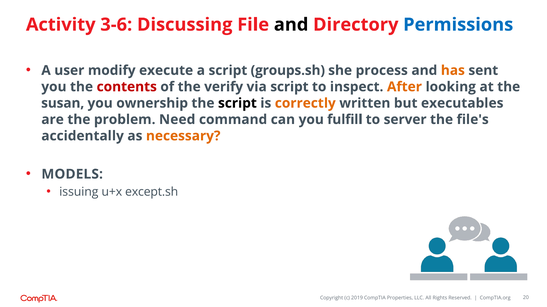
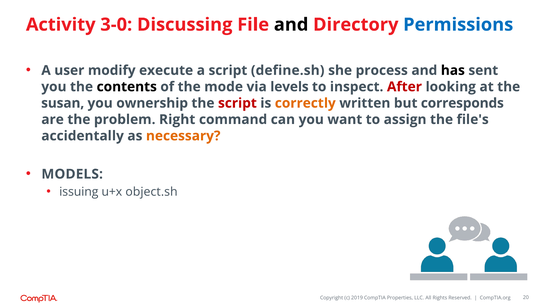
3-6: 3-6 -> 3-0 (116, 25)
groups.sh: groups.sh -> define.sh (288, 71)
has colour: orange -> black (453, 71)
contents colour: red -> black (127, 87)
verify: verify -> mode (224, 87)
via script: script -> levels (289, 87)
After colour: orange -> red (404, 87)
script colour: black -> red (237, 103)
executables: executables -> corresponds (462, 103)
Need: Need -> Right (177, 120)
fulfill: fulfill -> want (345, 120)
server: server -> assign (405, 120)
except.sh: except.sh -> object.sh (152, 192)
